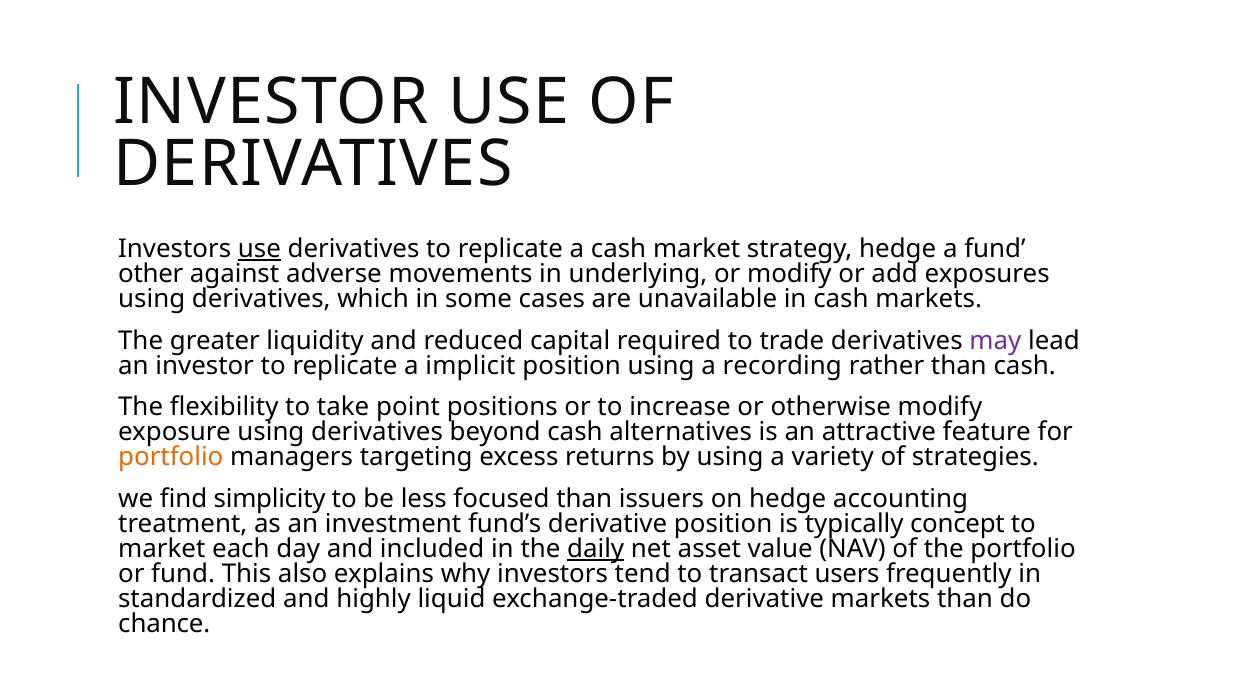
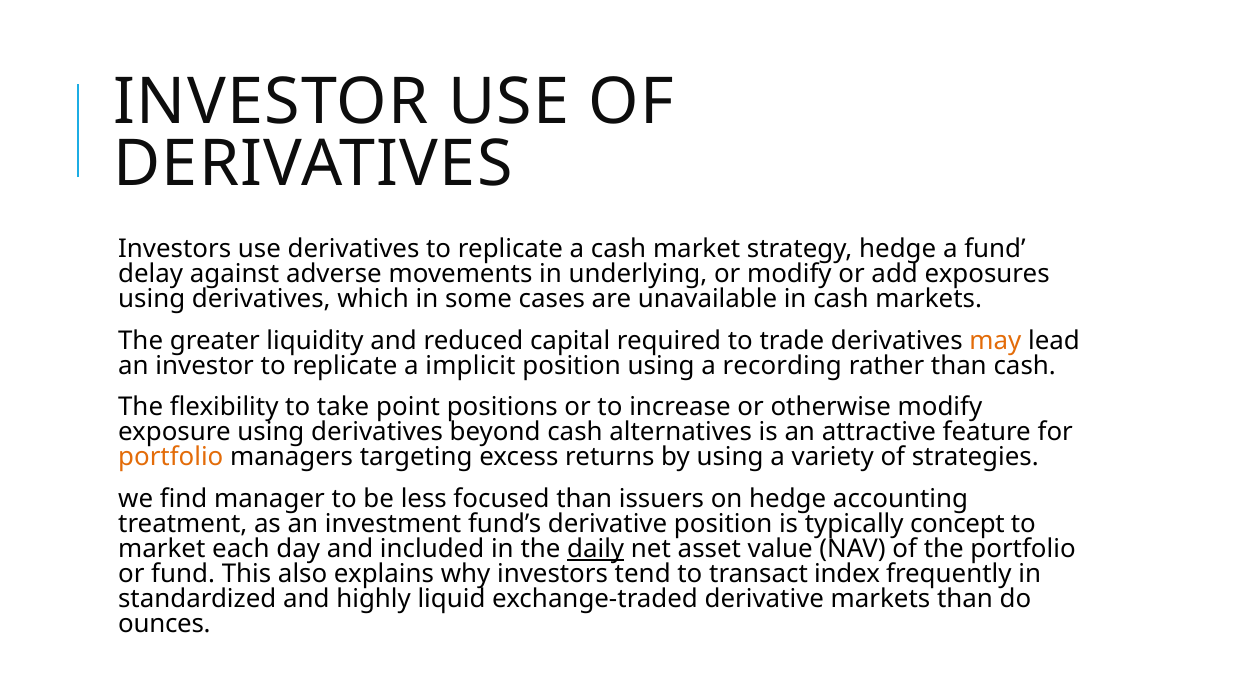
use underline: present -> none (259, 249)
other: other -> delay (151, 274)
may colour: purple -> orange (995, 341)
simplicity: simplicity -> manager (269, 499)
users: users -> index (847, 574)
chance: chance -> ounces (164, 624)
